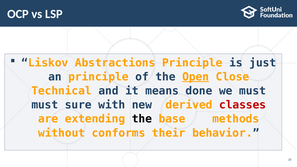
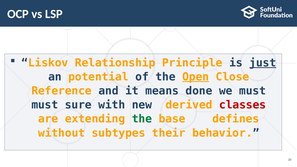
Abstractions: Abstractions -> Relationship (115, 63)
just underline: none -> present (263, 63)
an principle: principle -> potential (98, 77)
Technical: Technical -> Reference (62, 91)
the colour: black -> green (142, 119)
methods: methods -> defines (236, 119)
conforms: conforms -> subtypes (119, 133)
